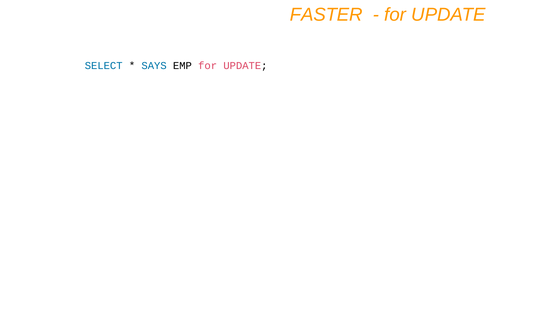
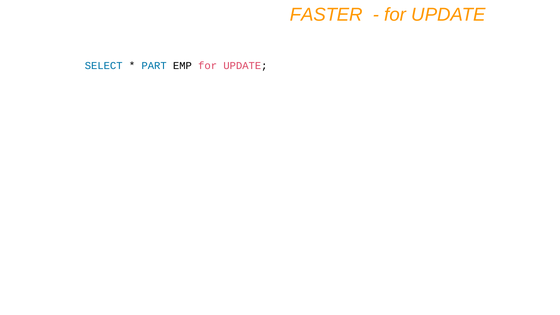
SAYS: SAYS -> PART (154, 66)
